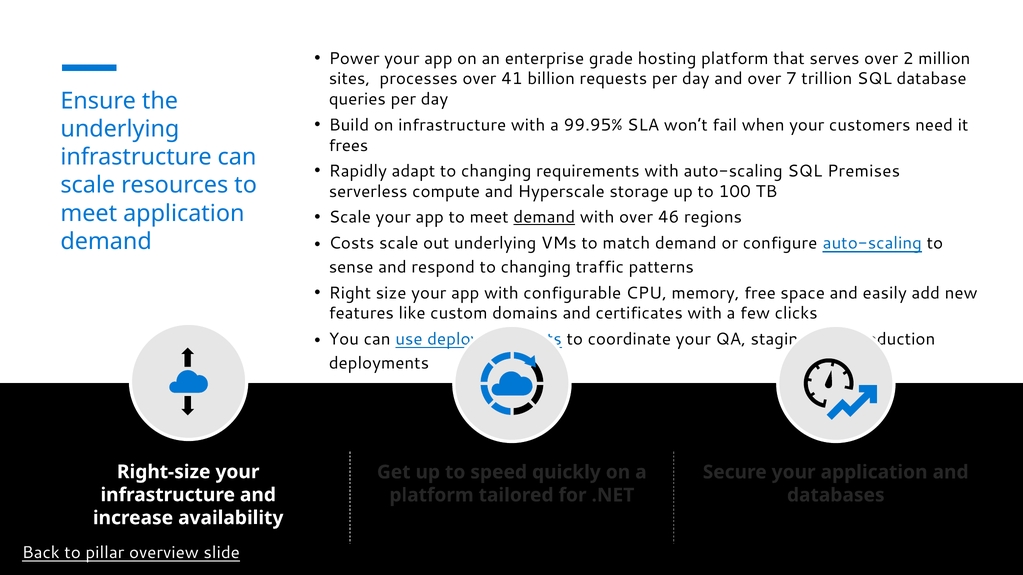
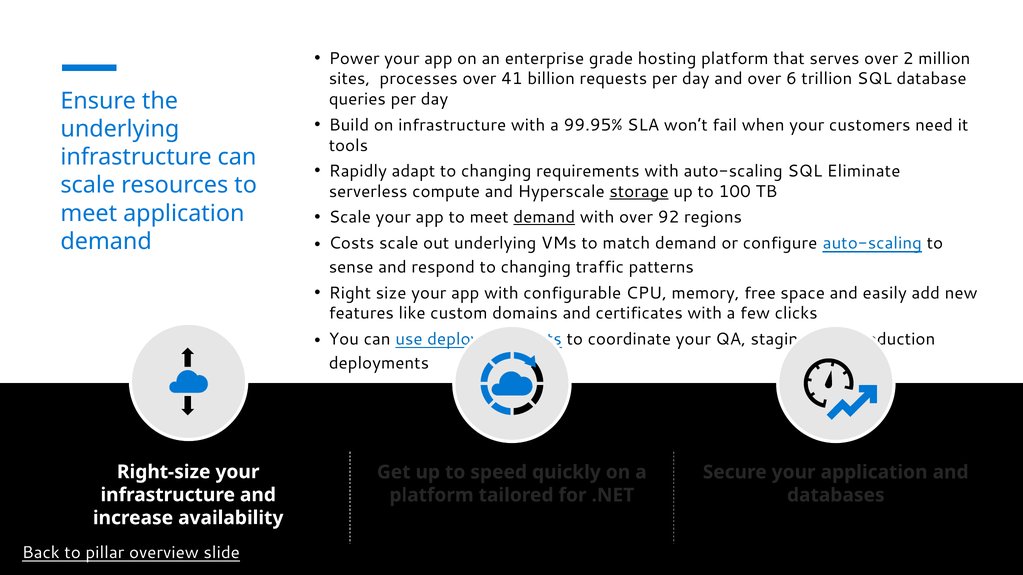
7: 7 -> 6 (791, 79)
frees: frees -> tools (348, 146)
Premises: Premises -> Eliminate (864, 171)
storage underline: none -> present (639, 192)
46: 46 -> 92 (669, 218)
